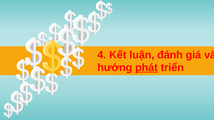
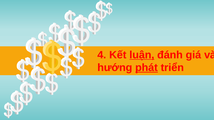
luận underline: none -> present (142, 55)
